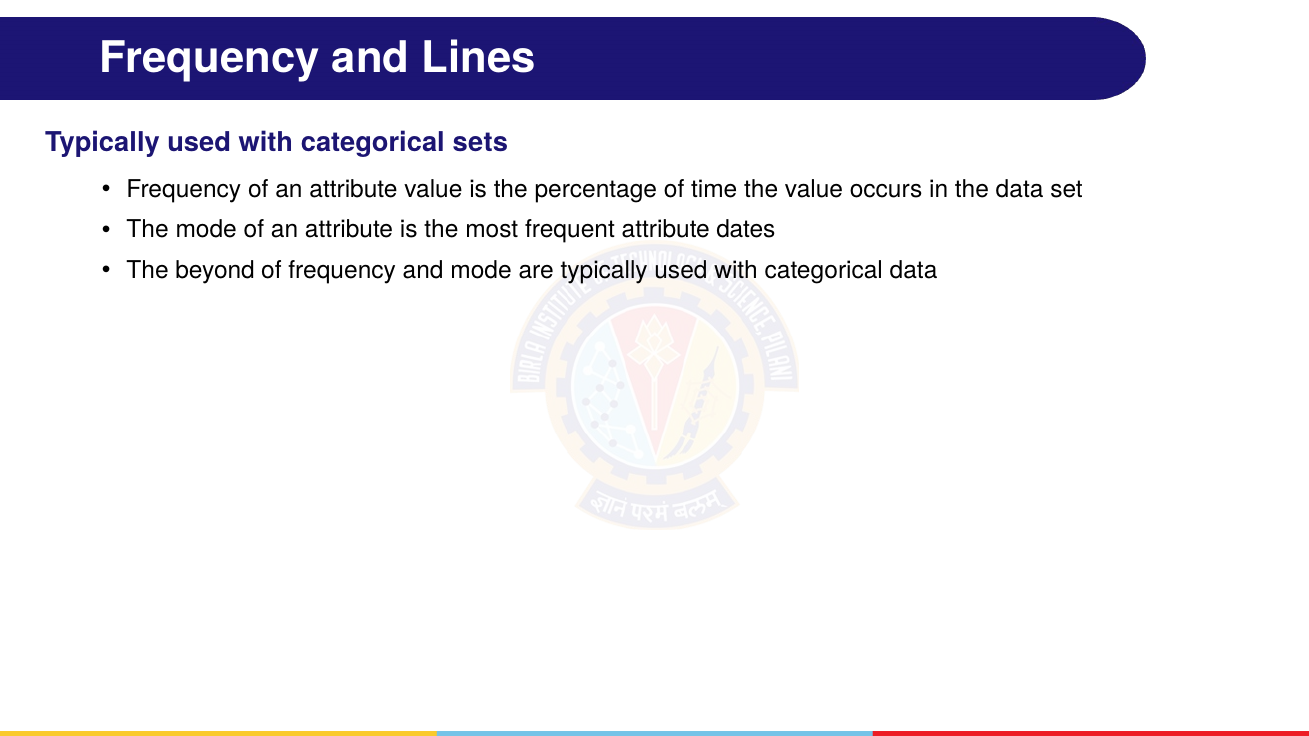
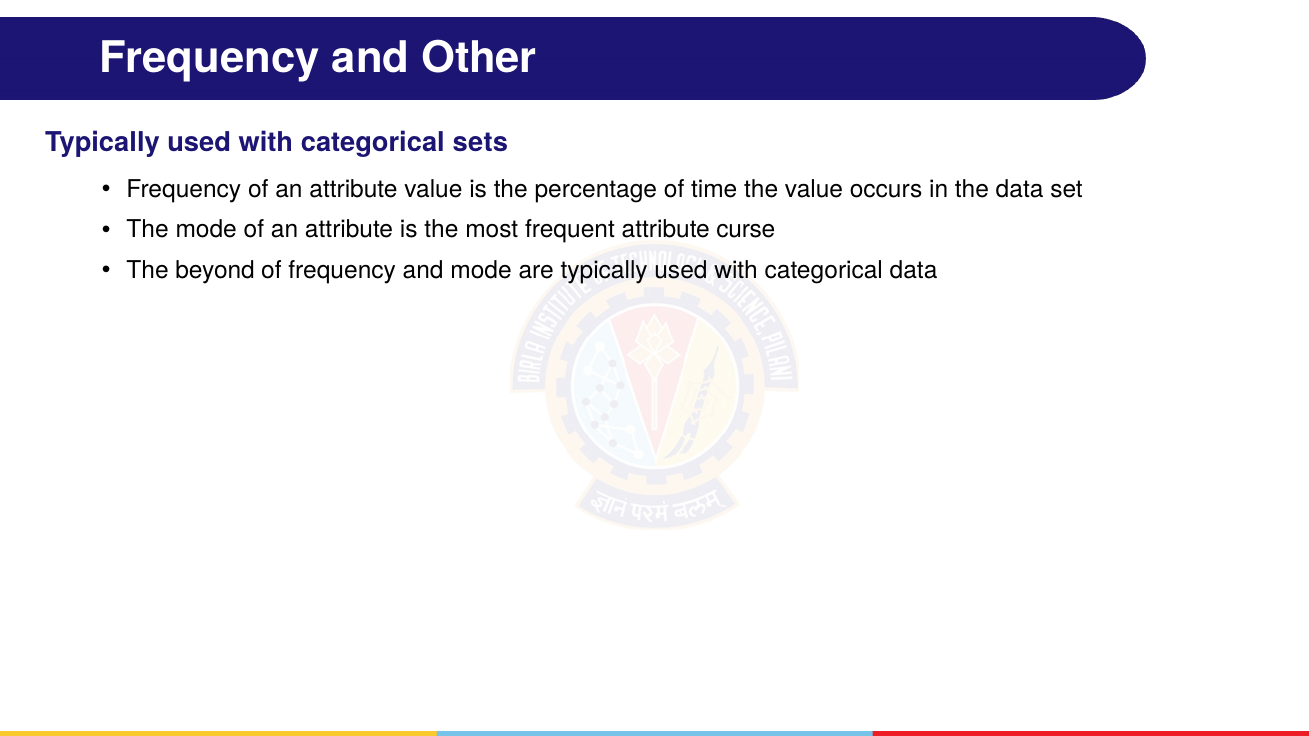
Lines: Lines -> Other (479, 58)
dates: dates -> curse (746, 230)
